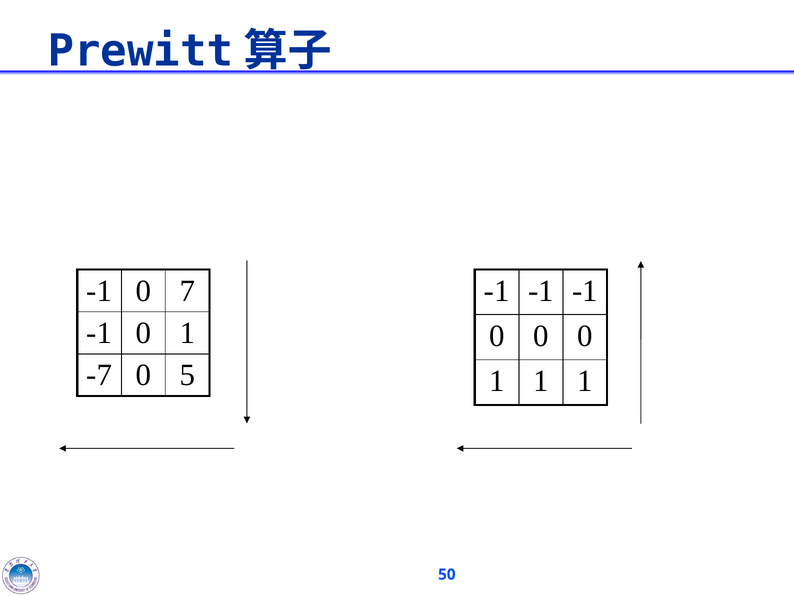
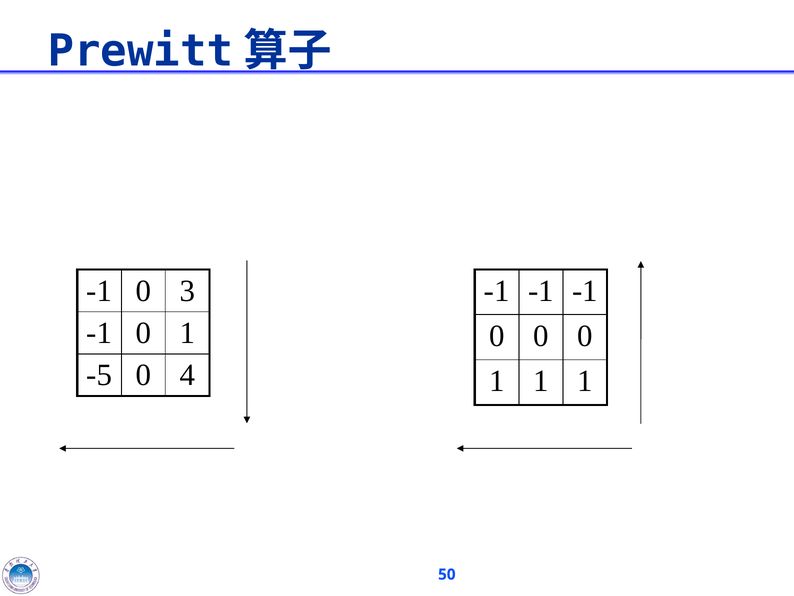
7: 7 -> 3 (187, 291)
-7: -7 -> -5 (99, 375)
5: 5 -> 4 (187, 375)
